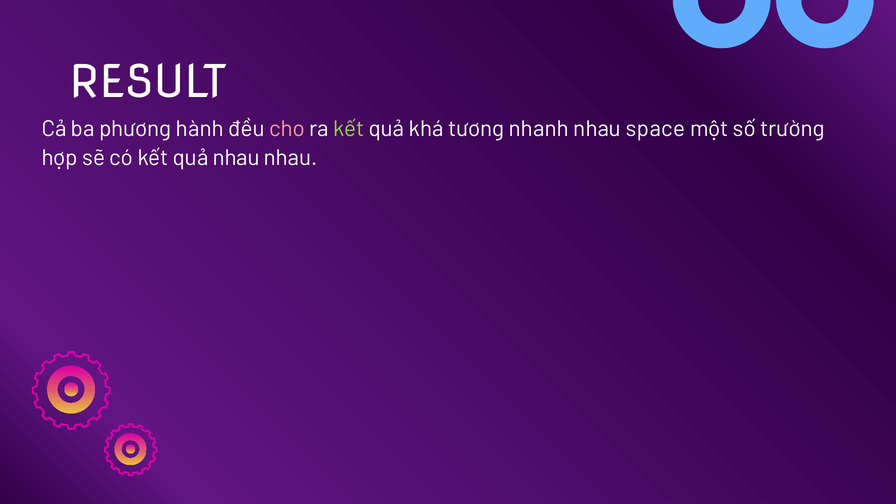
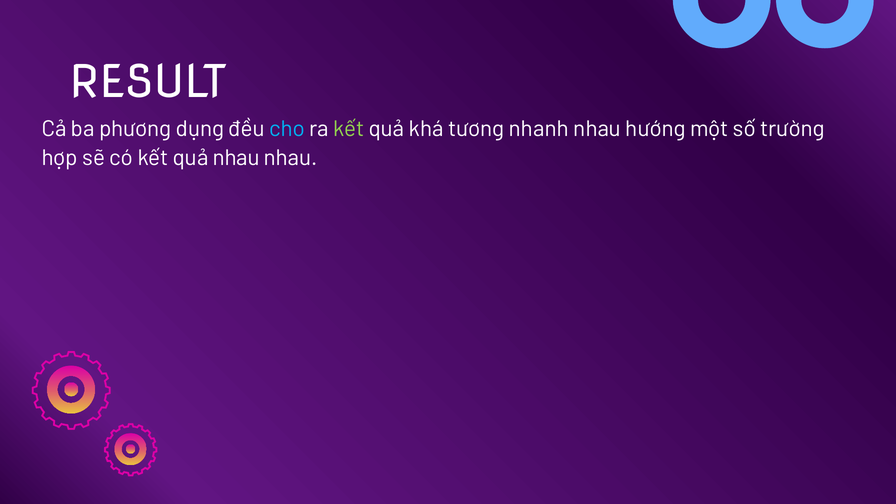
hành: hành -> dụng (200, 129)
cho colour: pink -> light blue (287, 129)
space: space -> hướng (656, 129)
